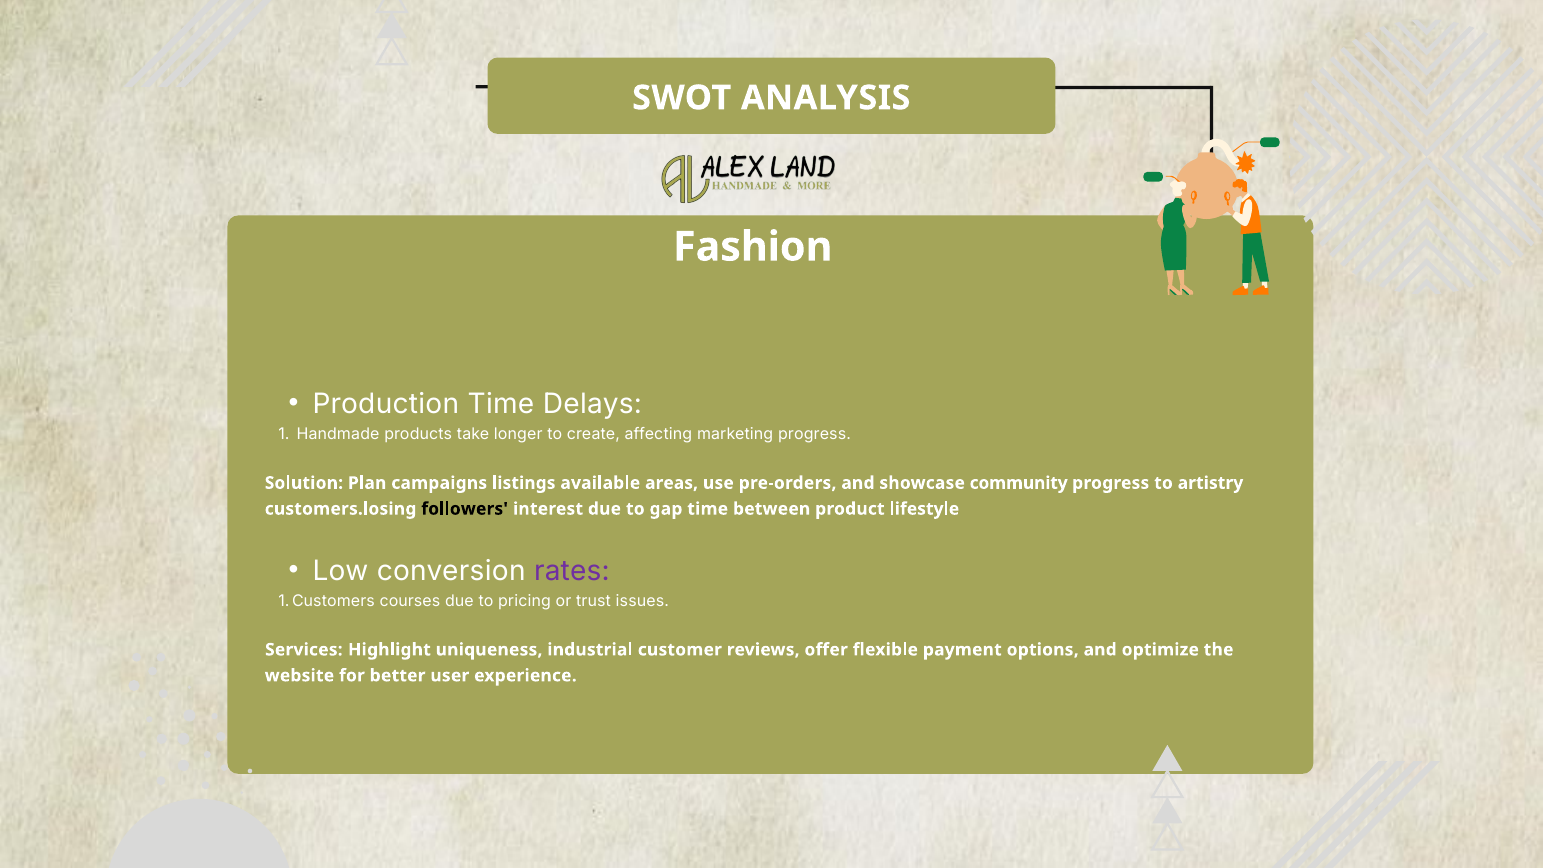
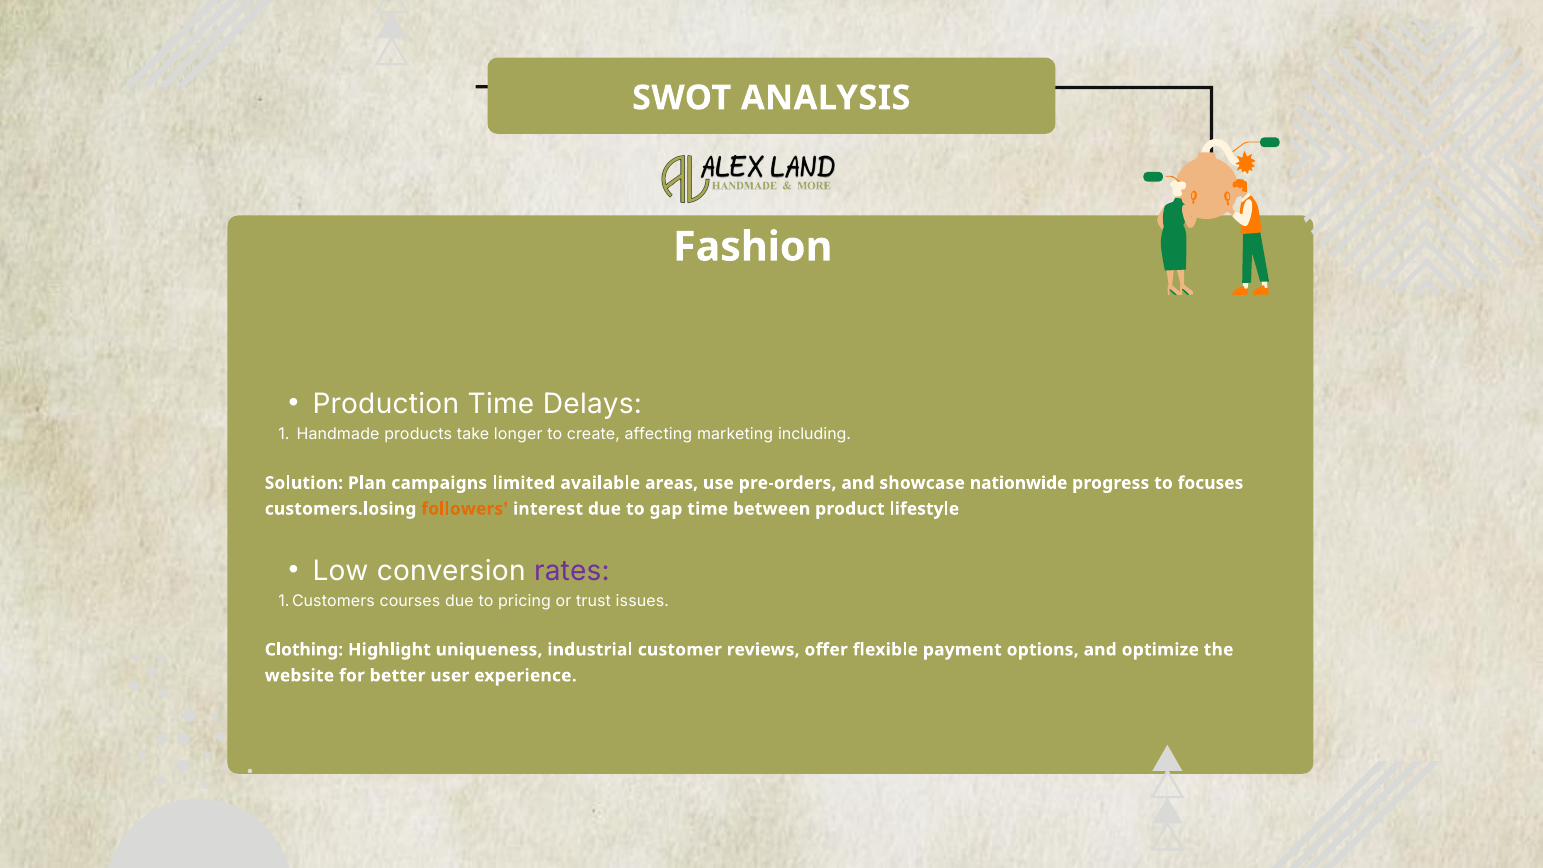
marketing progress: progress -> including (815, 434)
listings: listings -> limited (524, 483)
community: community -> nationwide (1019, 483)
artistry: artistry -> focuses (1211, 483)
followers colour: black -> orange (465, 509)
Services: Services -> Clothing (304, 650)
